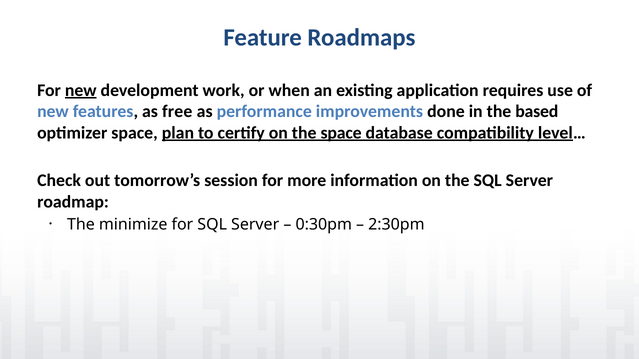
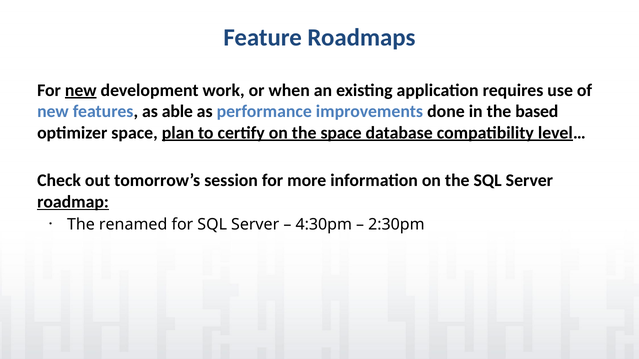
free: free -> able (177, 112)
roadmap underline: none -> present (73, 202)
minimize: minimize -> renamed (133, 225)
0:30pm: 0:30pm -> 4:30pm (324, 225)
